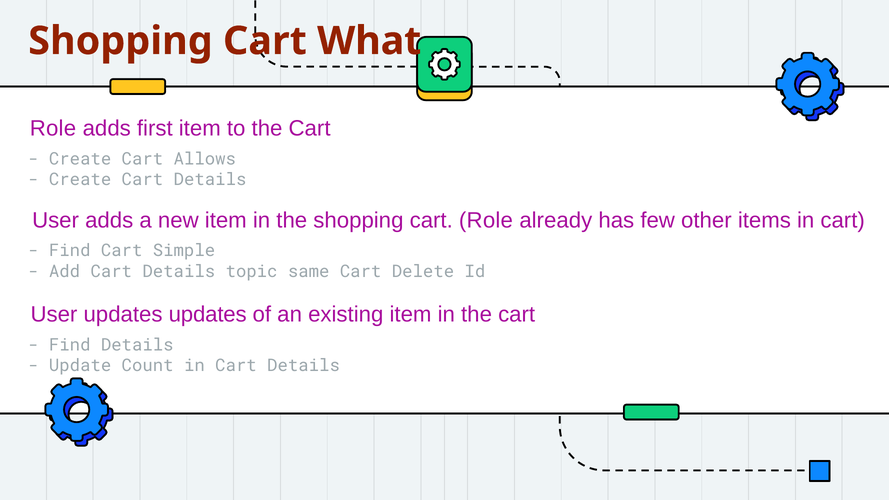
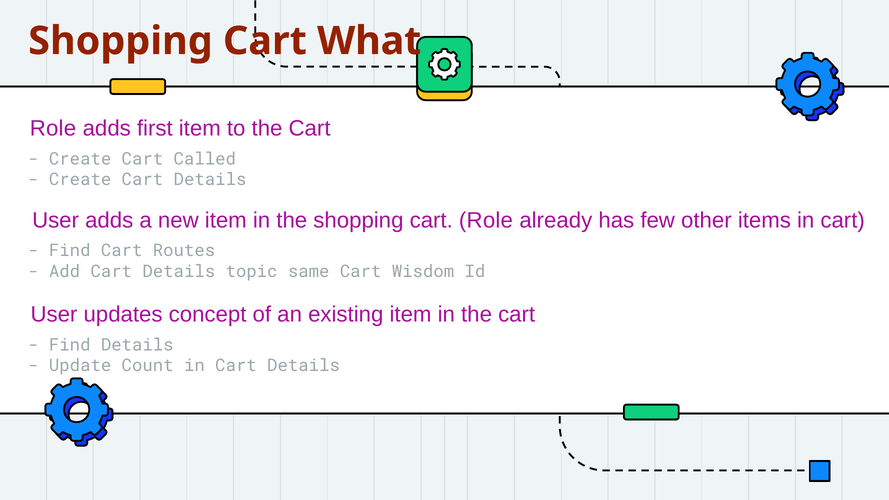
Allows: Allows -> Called (205, 159)
Simple: Simple -> Routes (184, 251)
Delete: Delete -> Wisdom (423, 272)
updates updates: updates -> concept (208, 315)
